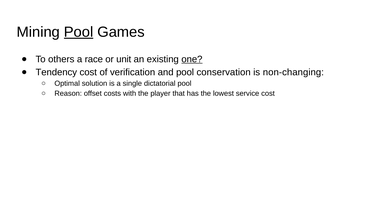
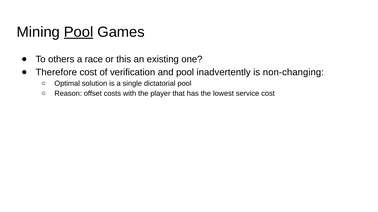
unit: unit -> this (124, 59)
one underline: present -> none (192, 59)
Tendency: Tendency -> Therefore (56, 72)
conservation: conservation -> inadvertently (224, 72)
